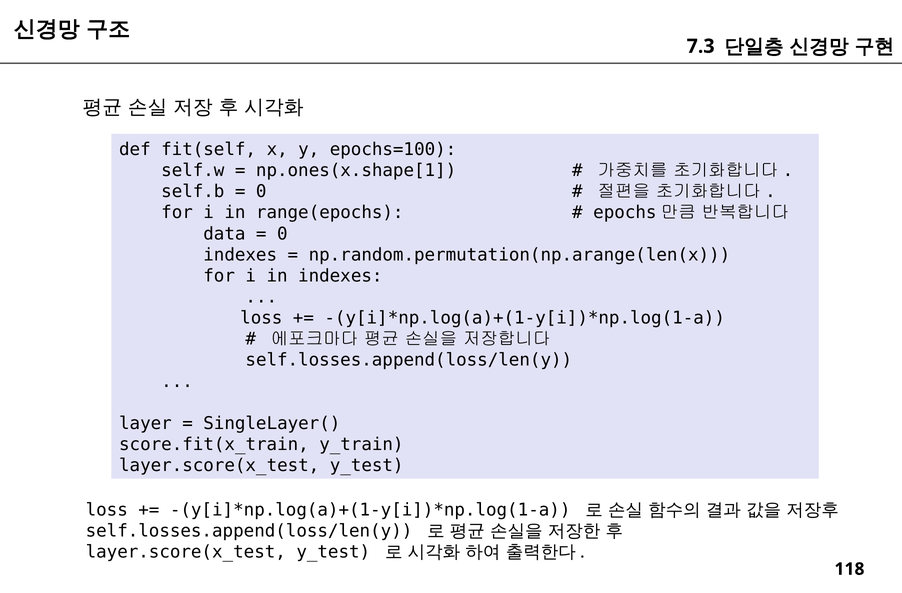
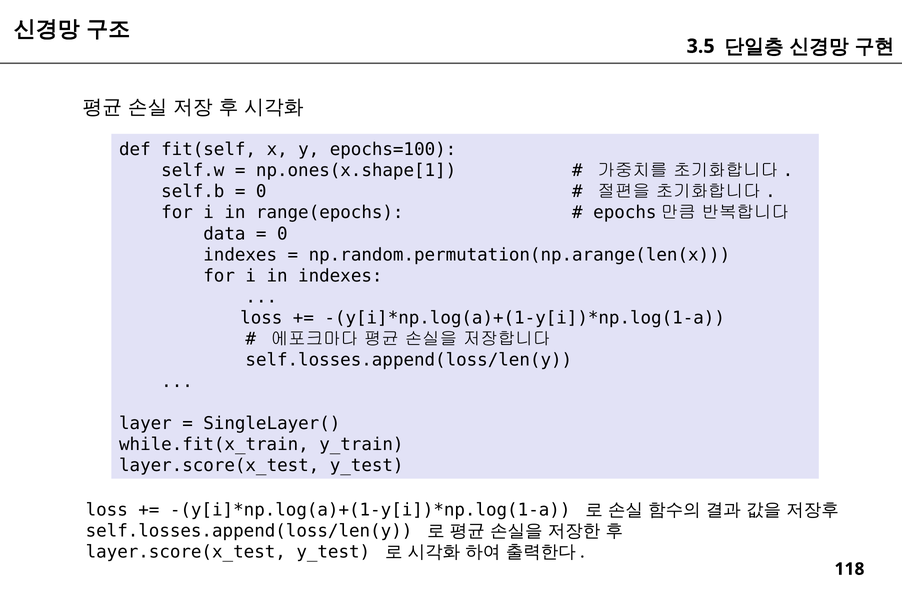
7.3: 7.3 -> 3.5 (701, 46)
score.fit(x_train: score.fit(x_train -> while.fit(x_train (214, 444)
